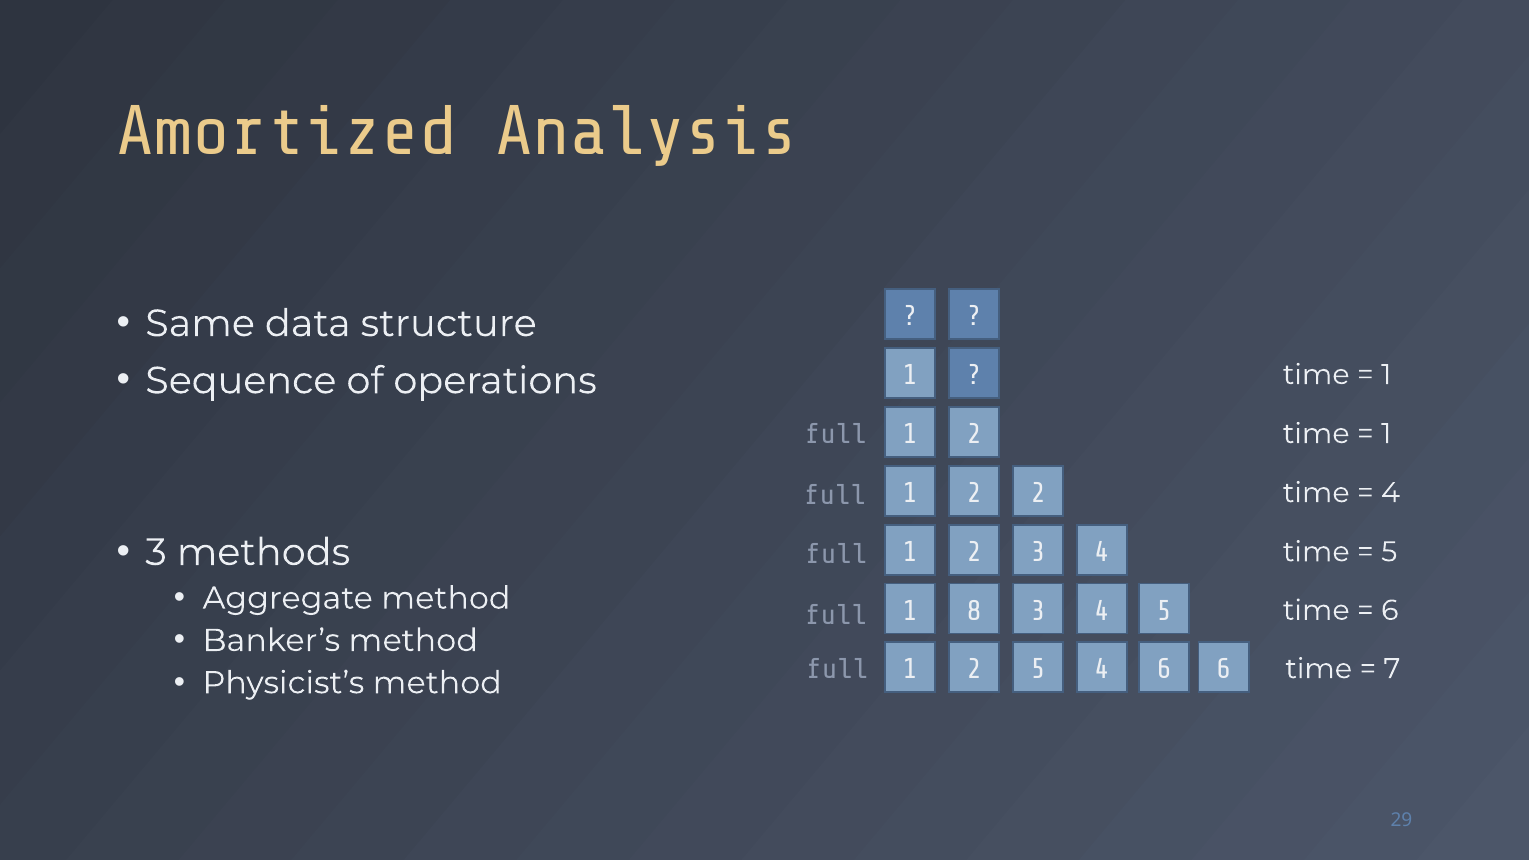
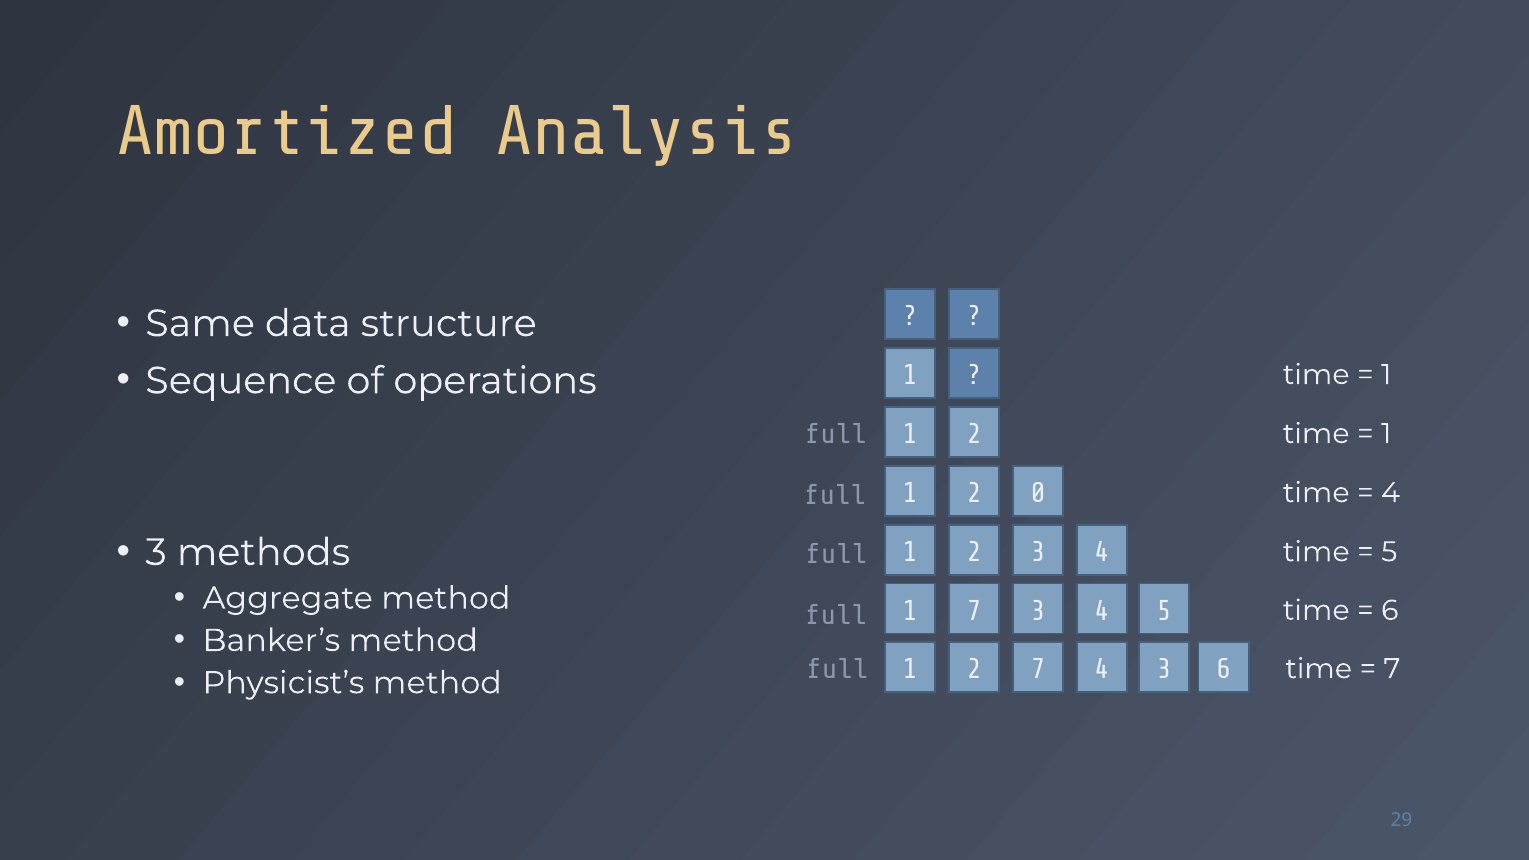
2 2: 2 -> 0 (1038, 493)
1 8: 8 -> 7 (974, 611)
2 5: 5 -> 7 (1038, 669)
4 6: 6 -> 3 (1164, 669)
